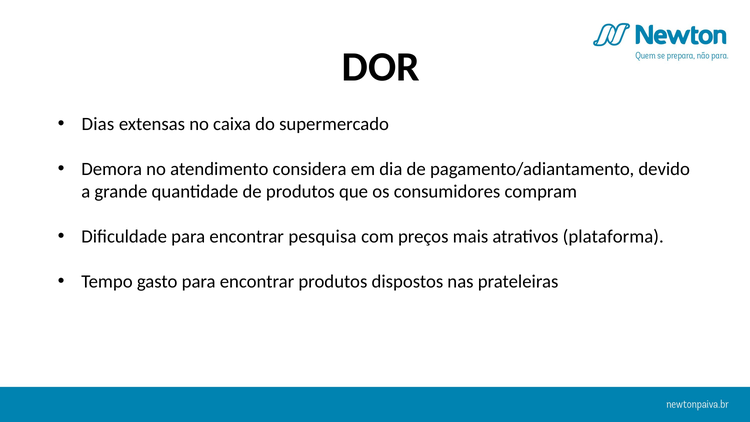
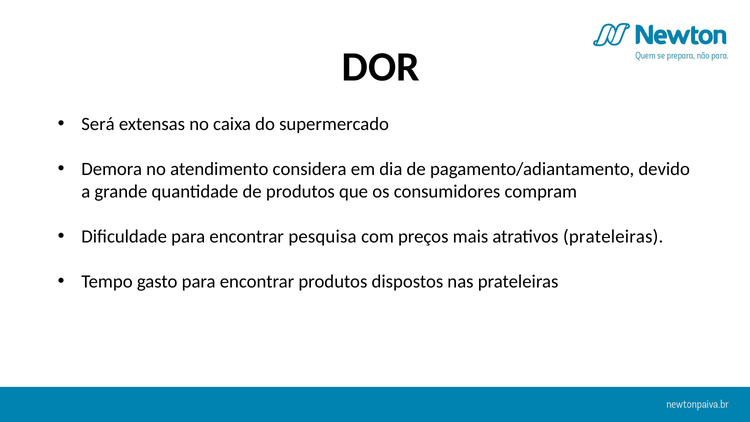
Dias: Dias -> Será (98, 124)
atrativos plataforma: plataforma -> prateleiras (613, 236)
